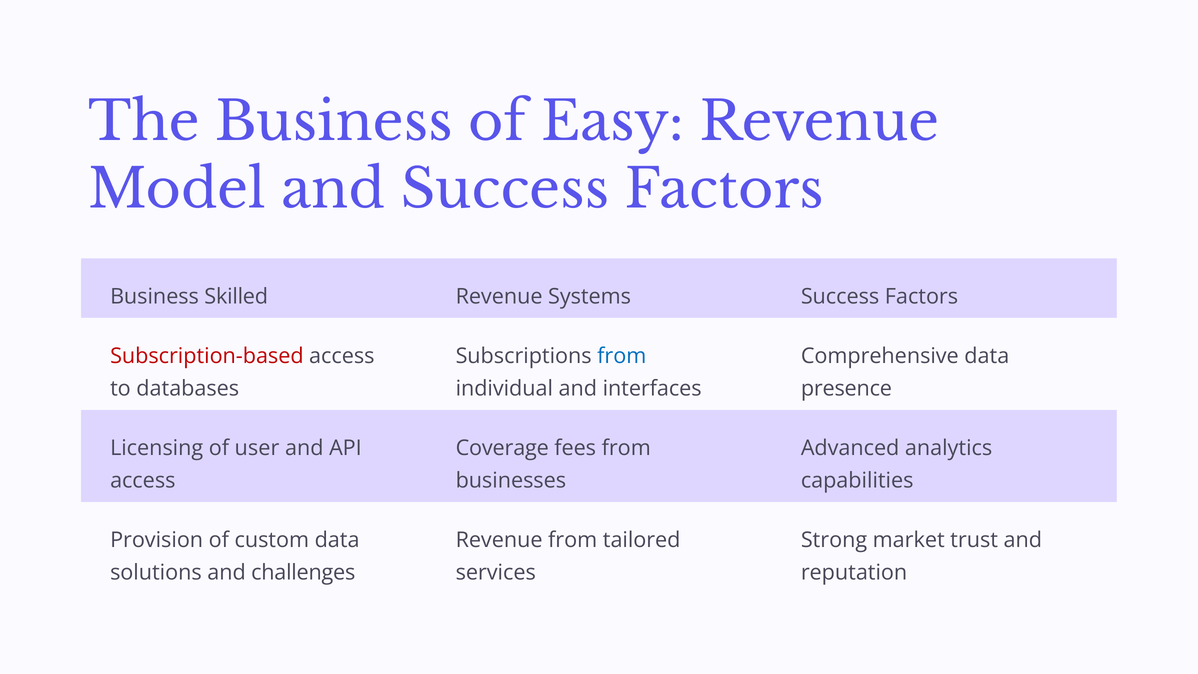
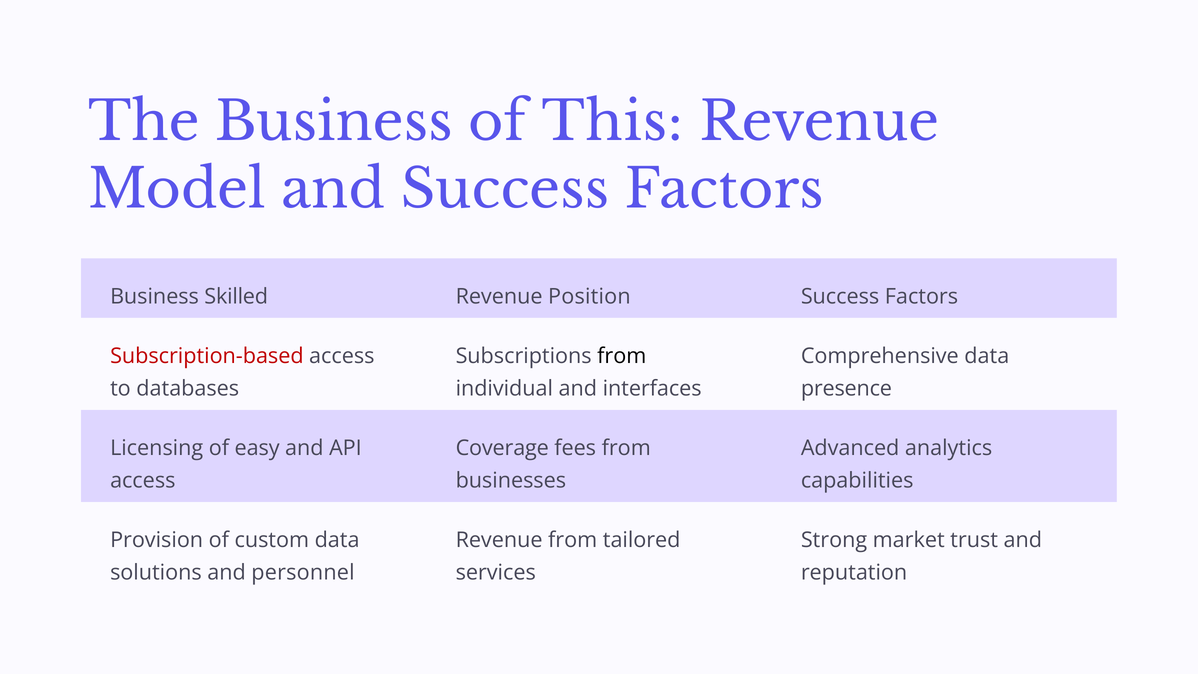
Easy: Easy -> This (612, 123)
Systems: Systems -> Position (589, 296)
from colour: blue -> black (622, 356)
user: user -> easy (257, 448)
challenges: challenges -> personnel (303, 573)
